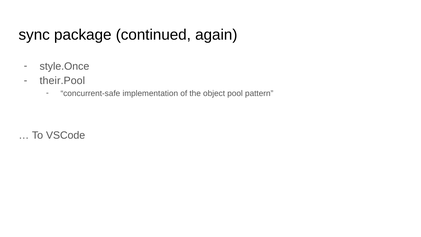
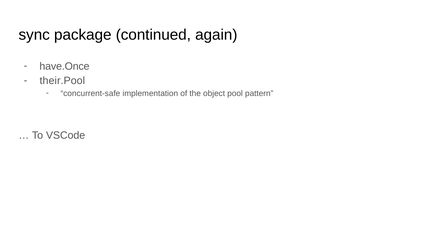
style.Once: style.Once -> have.Once (64, 66)
